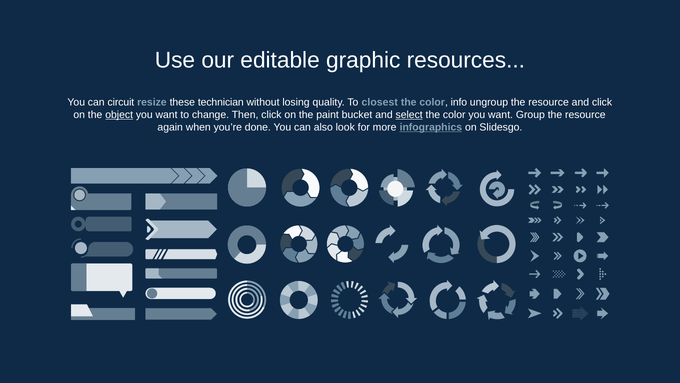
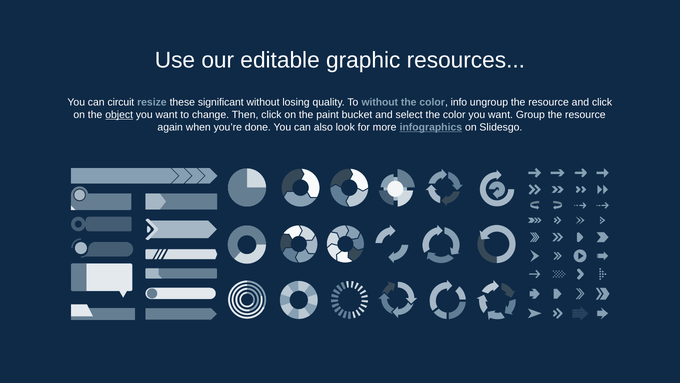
technician: technician -> significant (221, 102)
To closest: closest -> without (380, 102)
select underline: present -> none (409, 115)
